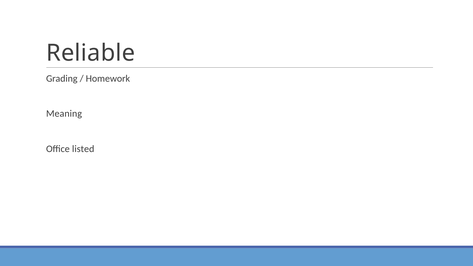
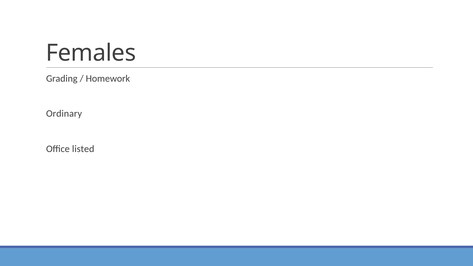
Reliable: Reliable -> Females (91, 53)
Meaning: Meaning -> Ordinary (64, 114)
